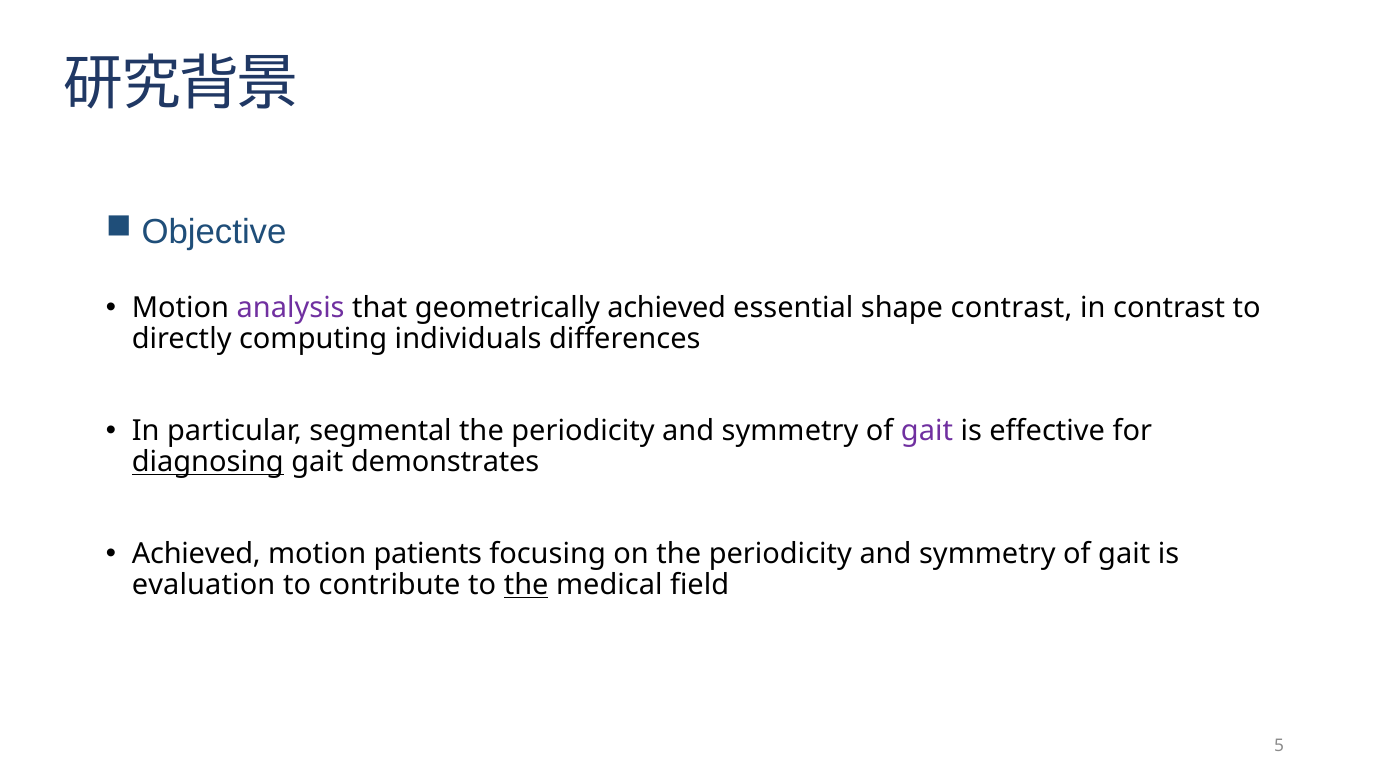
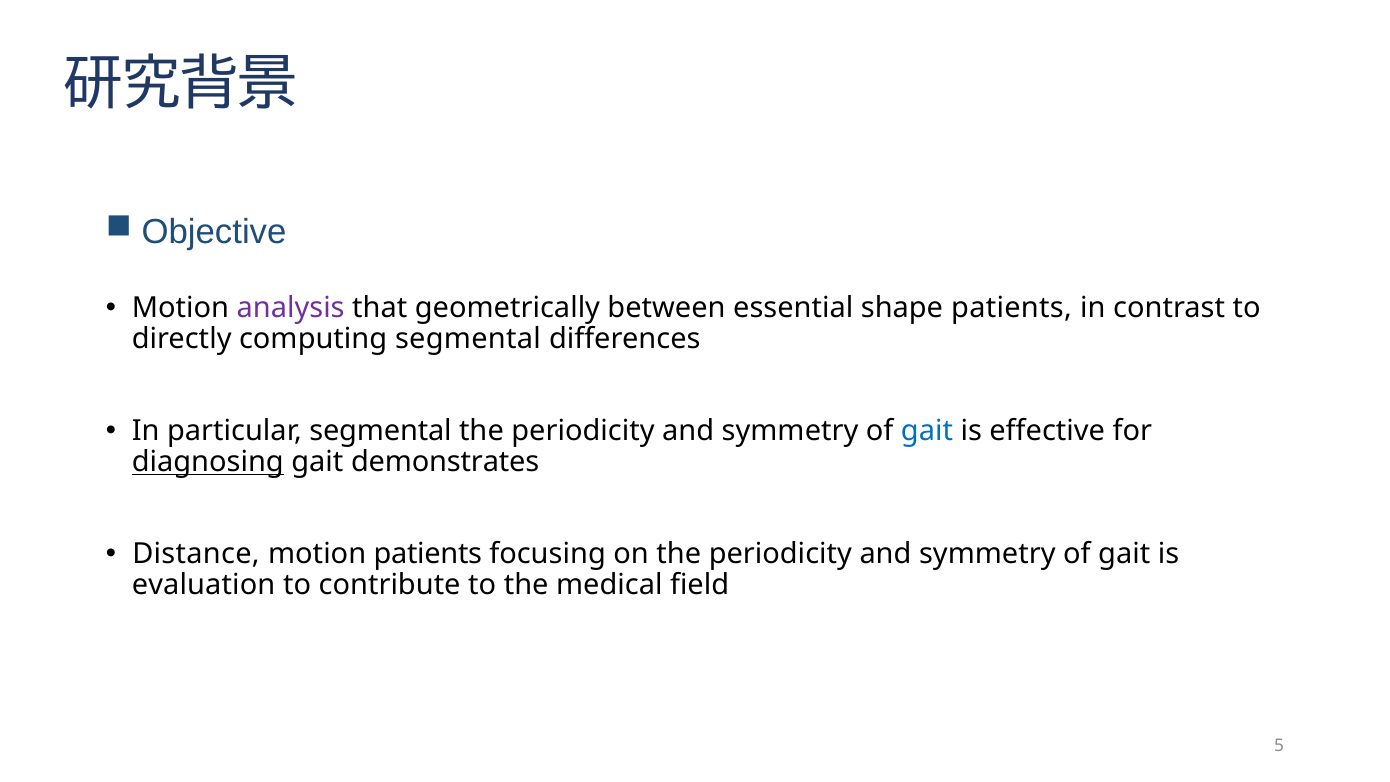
geometrically achieved: achieved -> between (667, 308)
shape contrast: contrast -> patients (1011, 308)
computing individuals: individuals -> segmental (468, 339)
gait colour: purple -> blue (927, 431)
Achieved: Achieved -> Distance (196, 554)
the underline: present -> none (526, 585)
